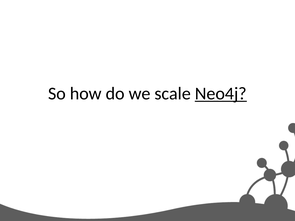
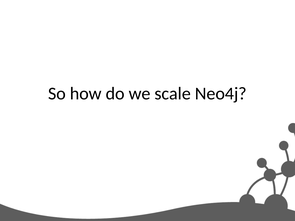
Neo4j underline: present -> none (221, 94)
